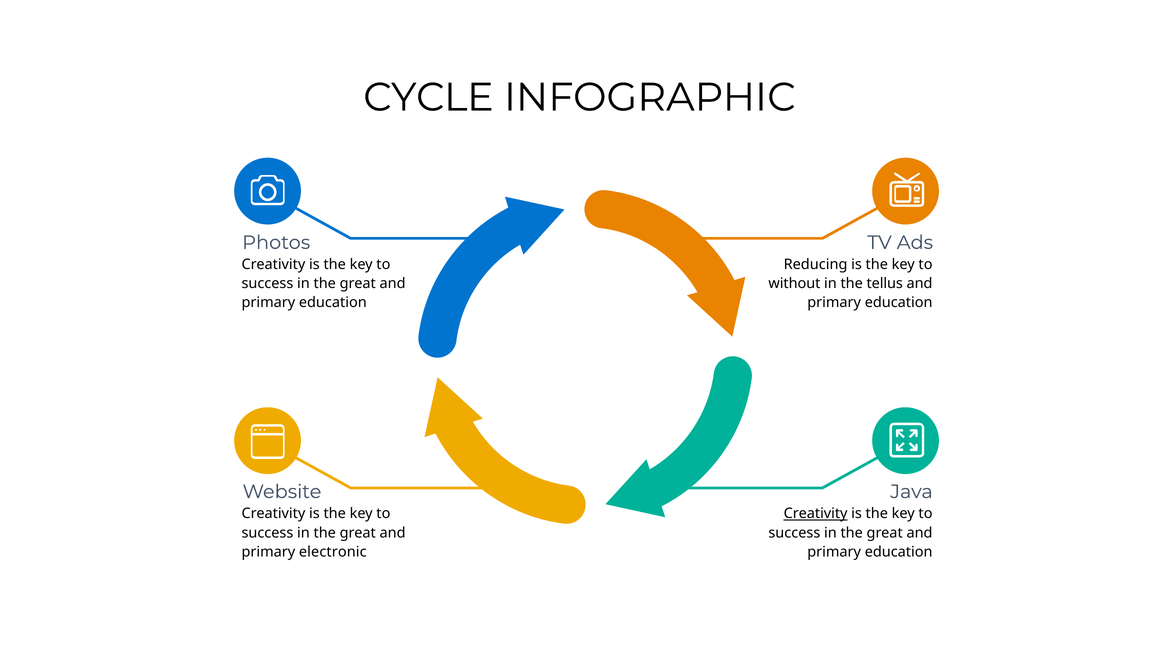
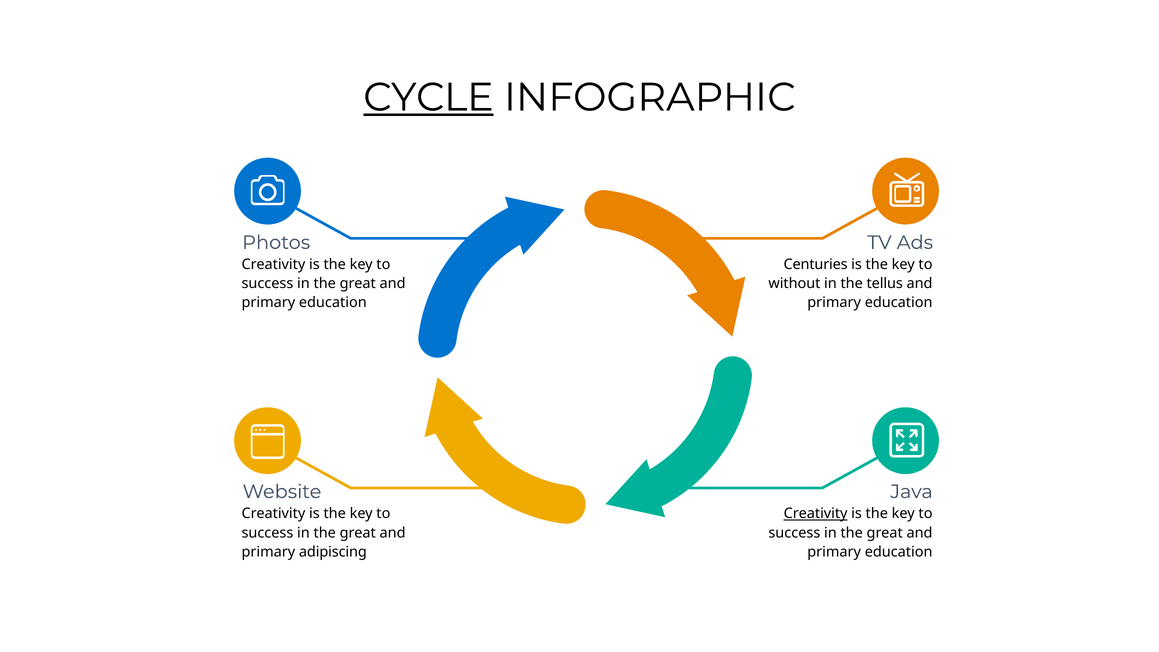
CYCLE underline: none -> present (428, 97)
Reducing: Reducing -> Centuries (816, 264)
electronic: electronic -> adipiscing (333, 552)
